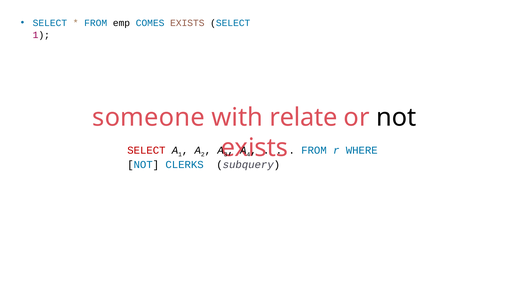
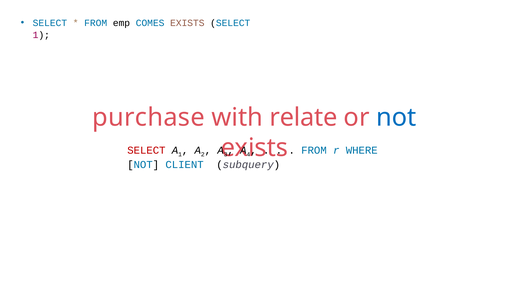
someone: someone -> purchase (149, 118)
not colour: black -> blue (396, 118)
CLERKS: CLERKS -> CLIENT (185, 165)
